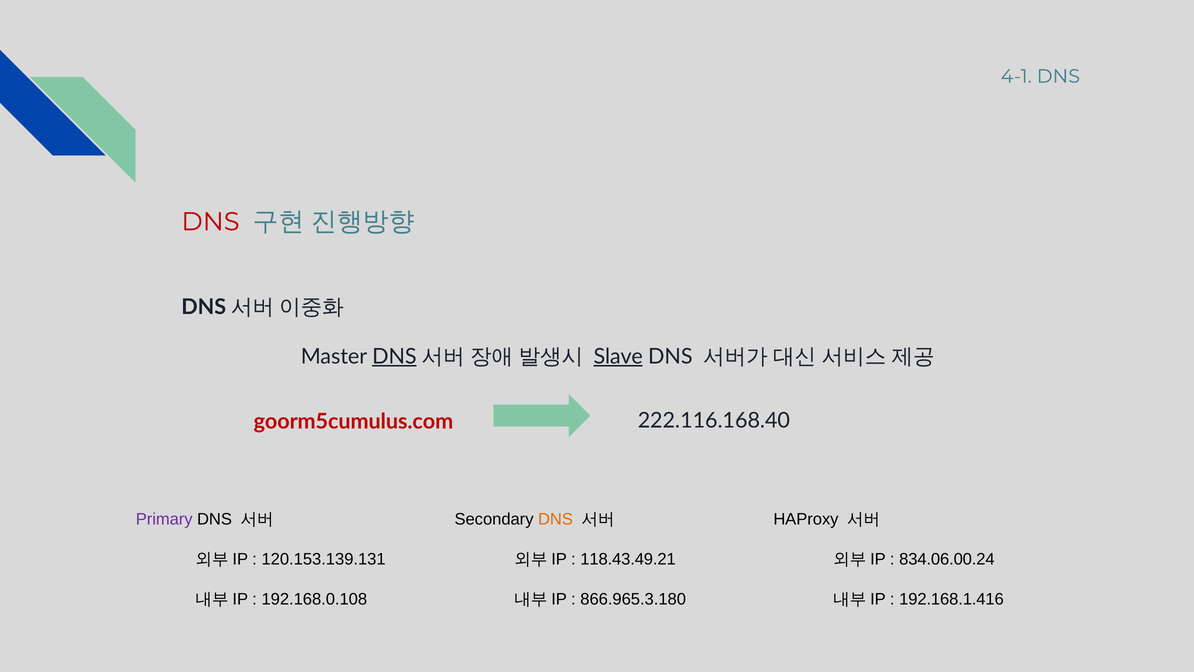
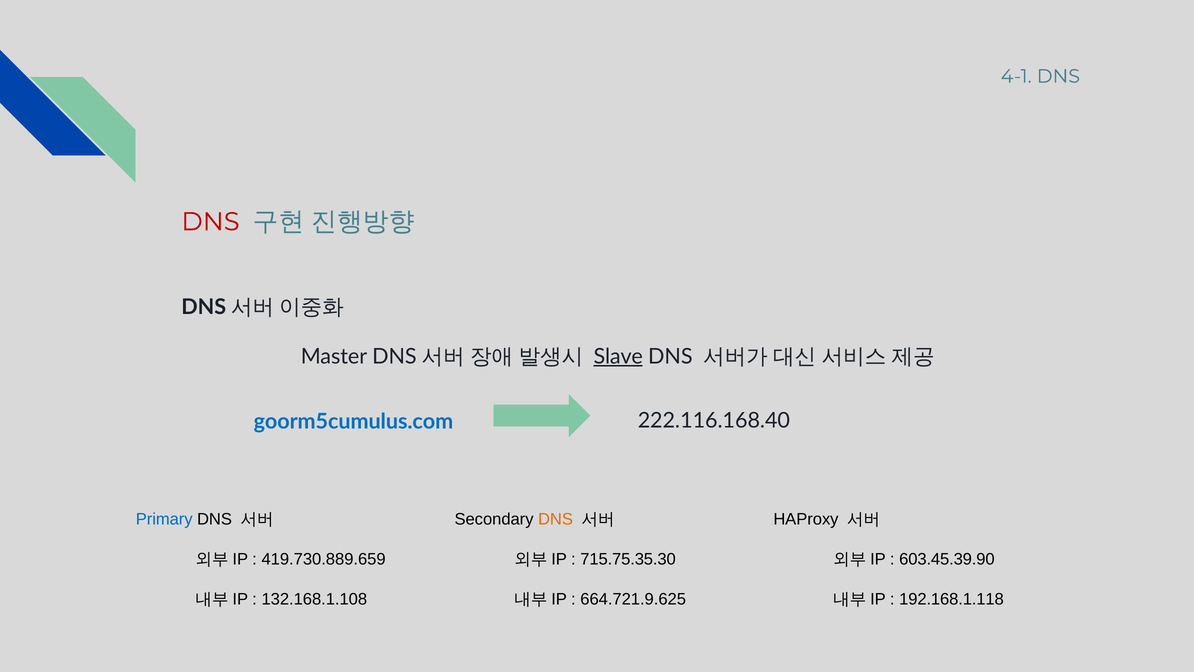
DNS underline: present -> none (394, 356)
goorm5cumulus.com colour: red -> blue (353, 422)
Primary colour: purple -> blue (164, 519)
120.153.139.131: 120.153.139.131 -> 419.730.889.659 (324, 559)
118.43.49.21: 118.43.49.21 -> 715.75.35.30 (628, 559)
834.06.00.24: 834.06.00.24 -> 603.45.39.90 (947, 559)
192.168.0.108: 192.168.0.108 -> 132.168.1.108 (314, 599)
866.965.3.180: 866.965.3.180 -> 664.721.9.625 (633, 599)
192.168.1.416: 192.168.1.416 -> 192.168.1.118 (951, 599)
